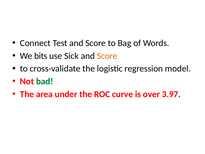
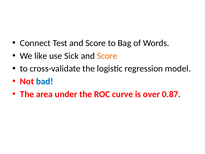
bits: bits -> like (41, 56)
bad colour: green -> blue (45, 81)
3.97: 3.97 -> 0.87 (171, 94)
